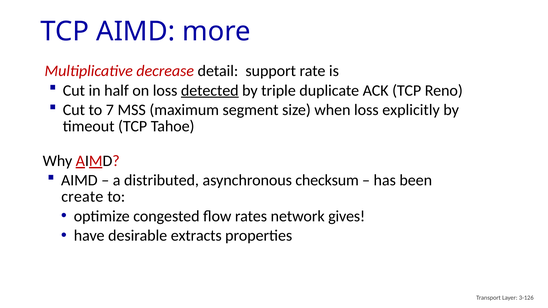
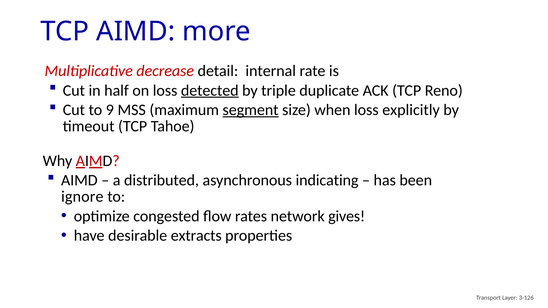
support: support -> internal (271, 71)
7: 7 -> 9 (110, 110)
segment underline: none -> present (251, 110)
checksum: checksum -> indicating (327, 180)
create: create -> ignore (82, 197)
